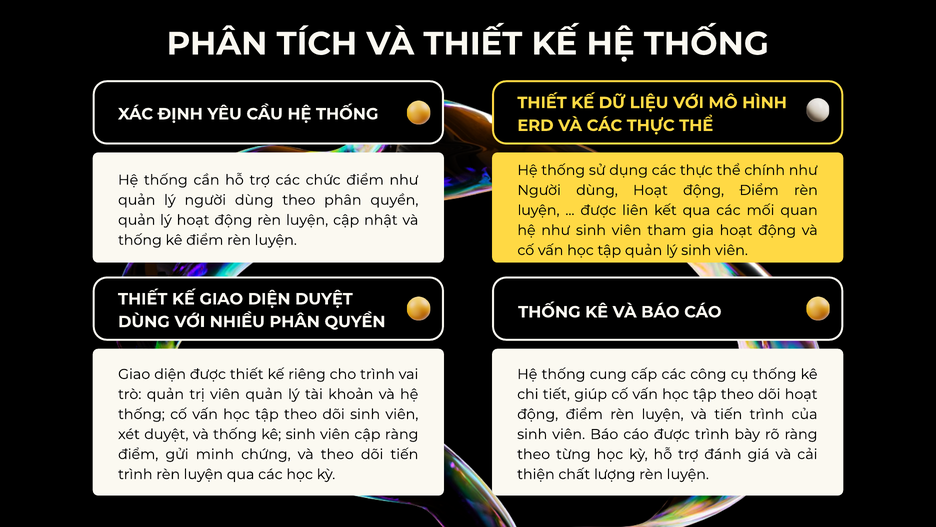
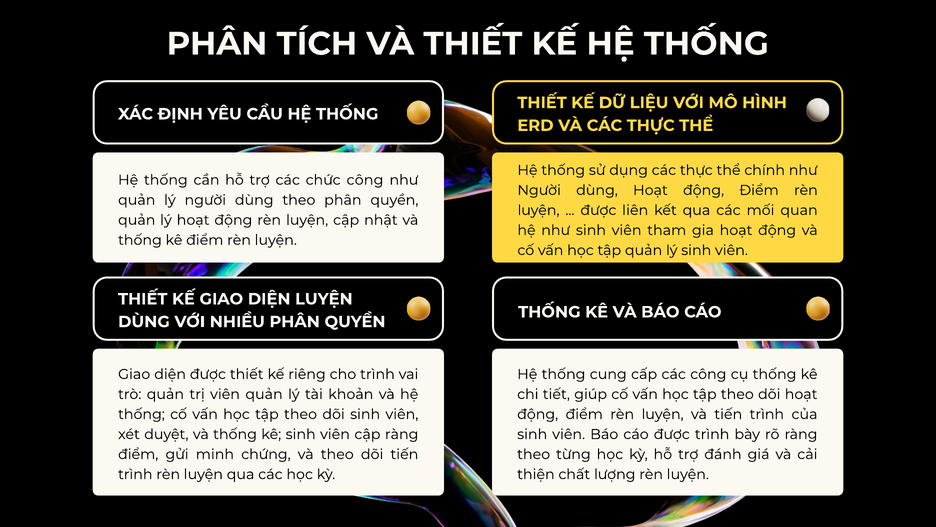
chức điểm: điểm -> công (365, 180)
DIỆN DUYỆT: DUYỆT -> LUYỆN (324, 299)
